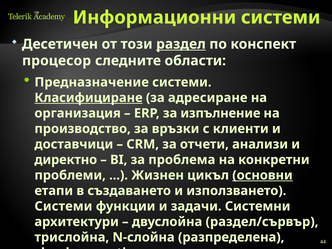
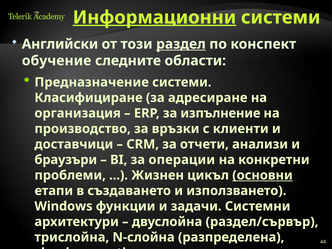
Информационни underline: none -> present (154, 17)
Десетичен: Десетичен -> Английски (60, 44)
процесор: процесор -> обучение (57, 61)
Класифициране underline: present -> none (89, 98)
директно: директно -> браузъри (66, 160)
проблема: проблема -> операции (182, 160)
Системи: Системи -> Windows (64, 206)
